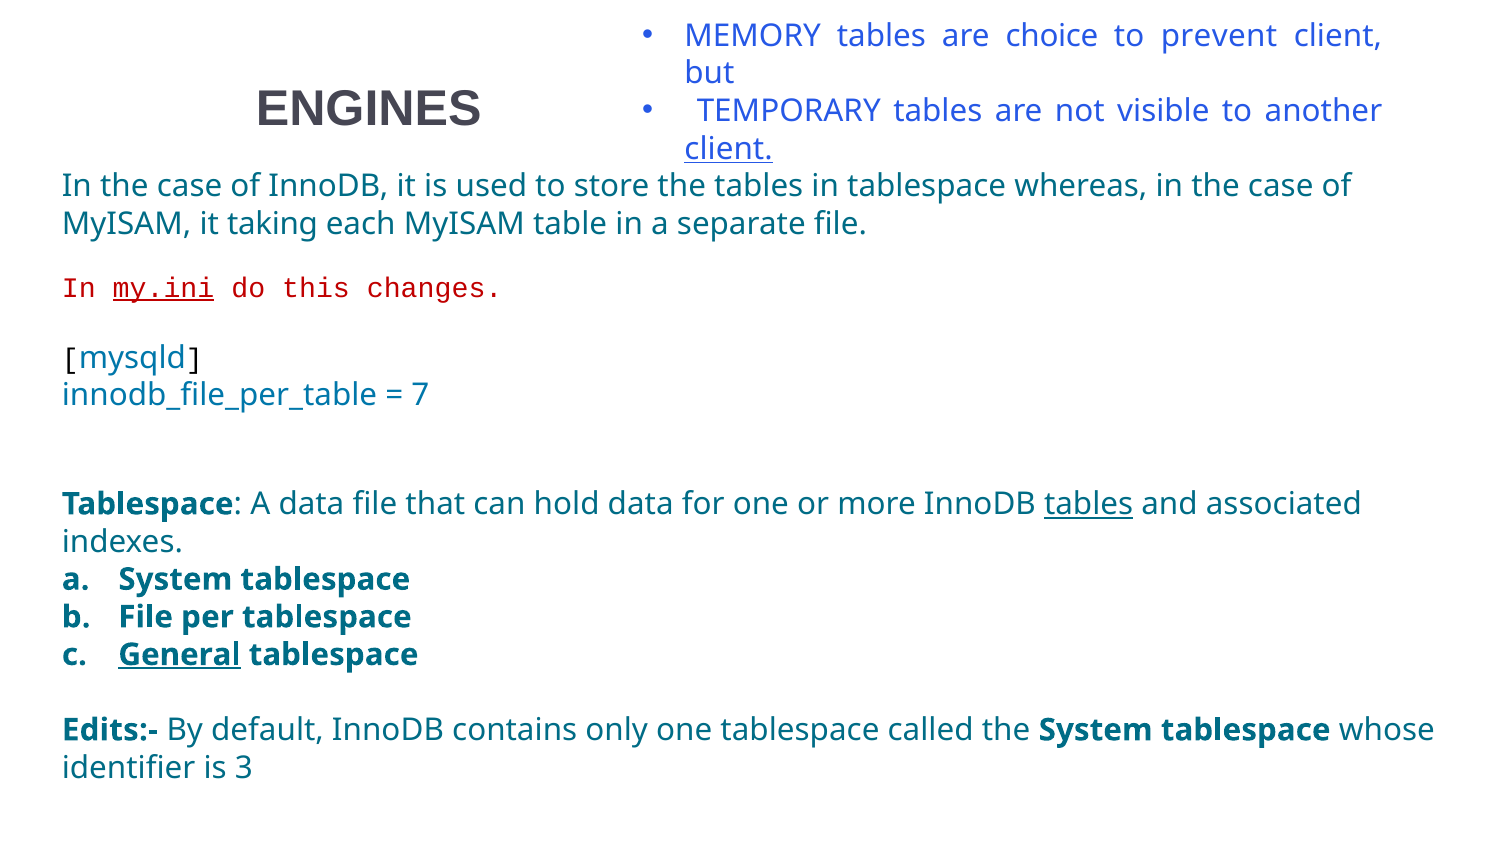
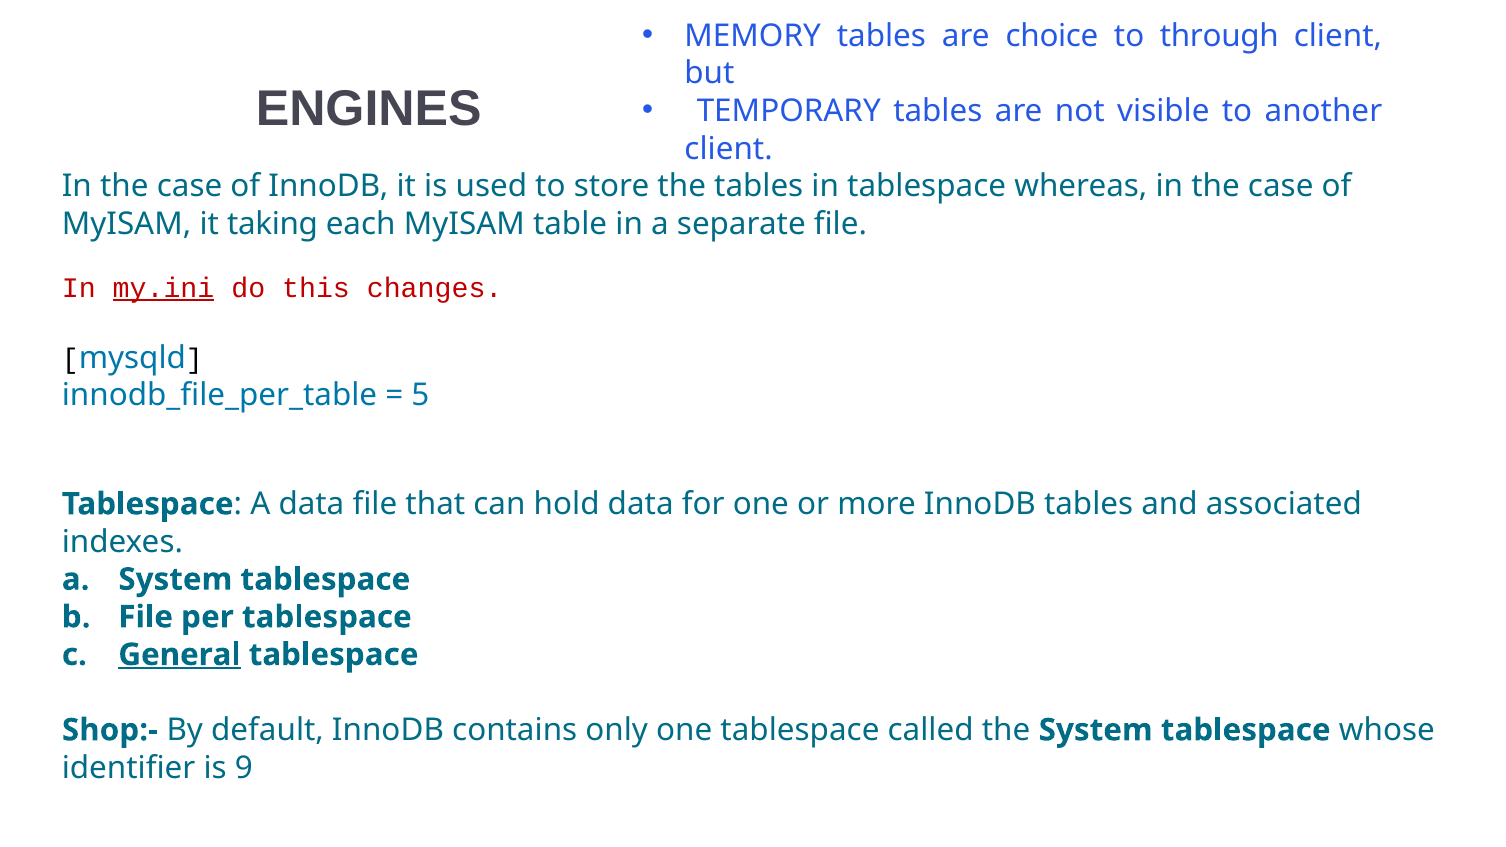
prevent: prevent -> through (1219, 36)
client underline: present -> none (729, 149)
7: 7 -> 5 (420, 396)
tables underline: present -> none (1089, 504)
Edits:-: Edits:- -> Shop:- (110, 730)
3: 3 -> 9 (244, 768)
